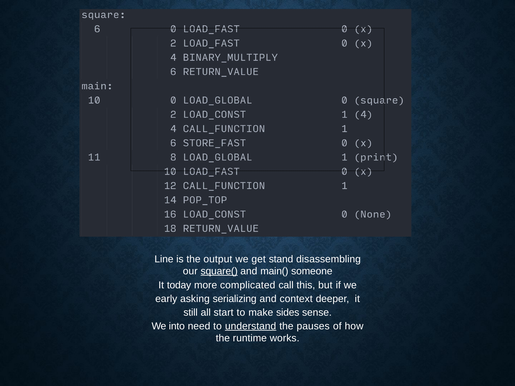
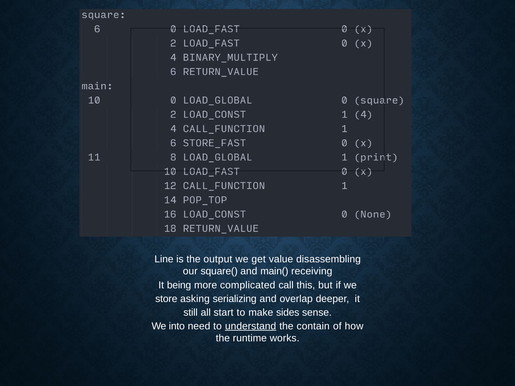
stand: stand -> value (281, 259)
square( underline: present -> none (219, 271)
someone: someone -> receiving (312, 271)
today: today -> being (179, 285)
early: early -> store (166, 299)
context: context -> overlap (296, 299)
pauses: pauses -> contain (313, 326)
